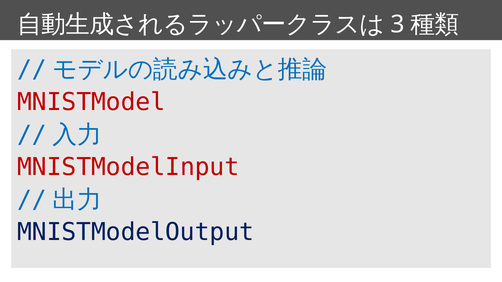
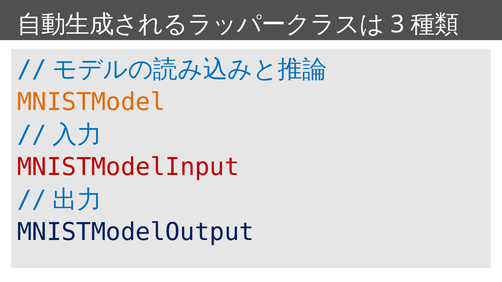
MNISTModel colour: red -> orange (91, 102)
